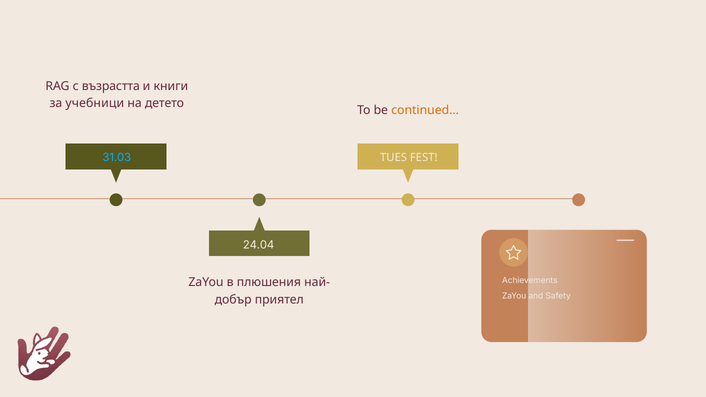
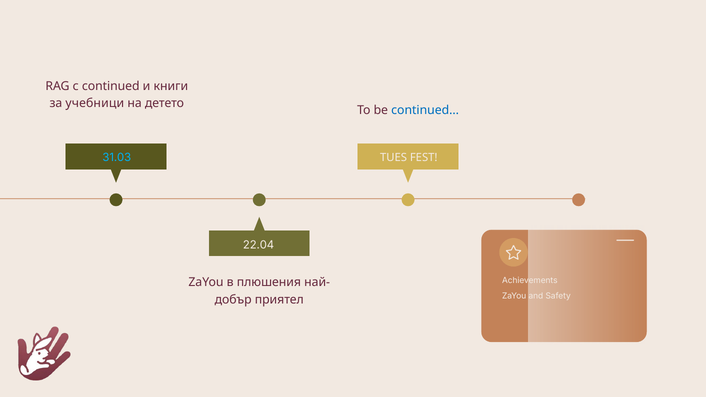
с възрастта: възрастта -> continued (111, 86)
continued colour: orange -> blue (425, 110)
24.04: 24.04 -> 22.04 (259, 245)
